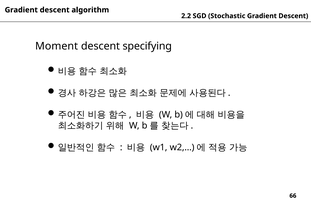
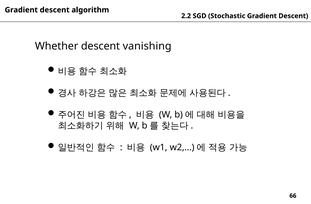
Moment: Moment -> Whether (57, 46)
specifying: specifying -> vanishing (147, 46)
